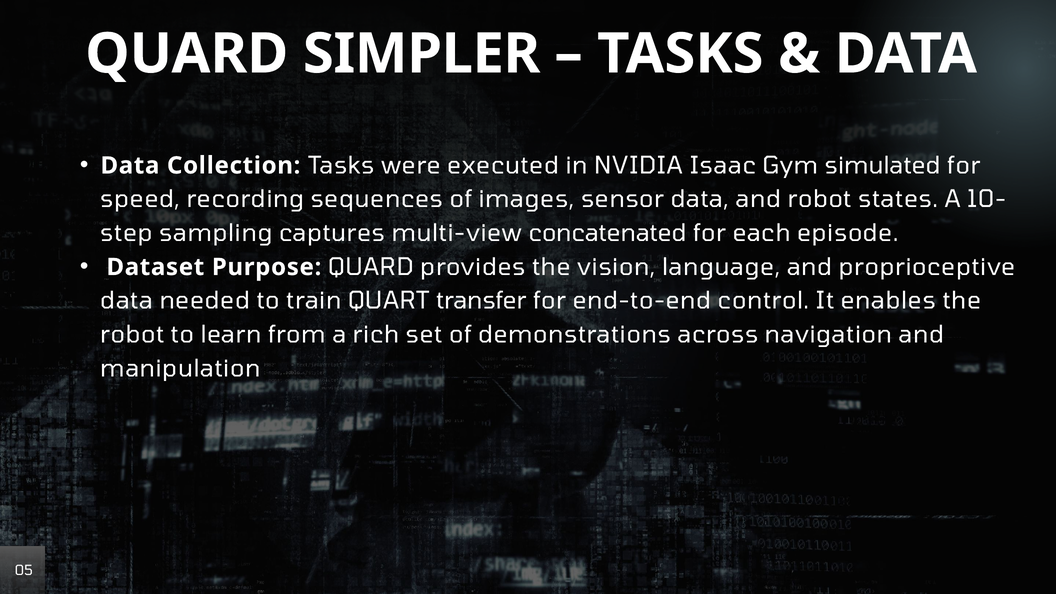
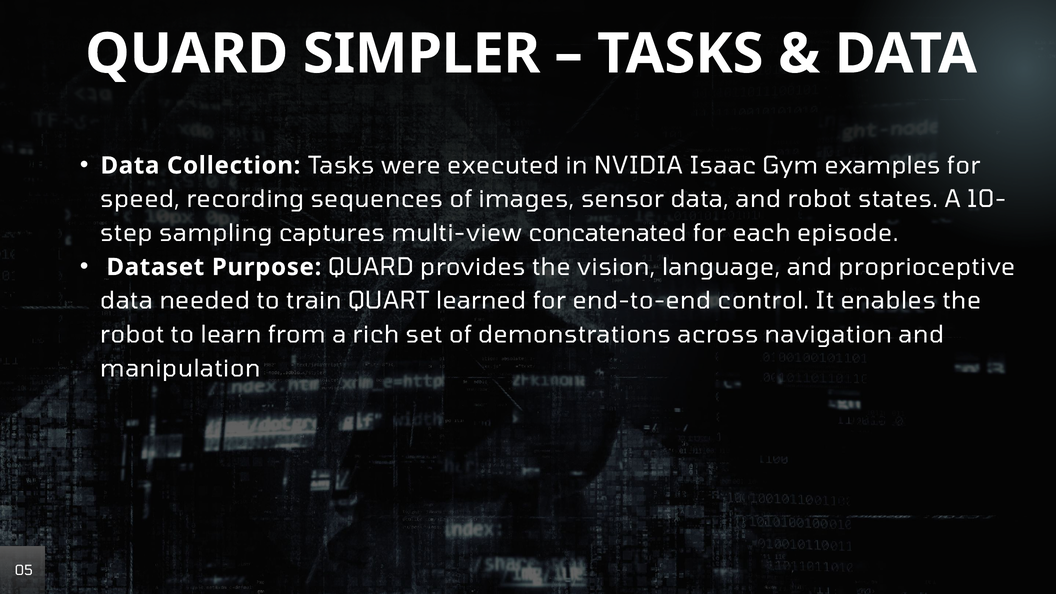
simulated: simulated -> examples (883, 166)
transfer: transfer -> learned (481, 301)
